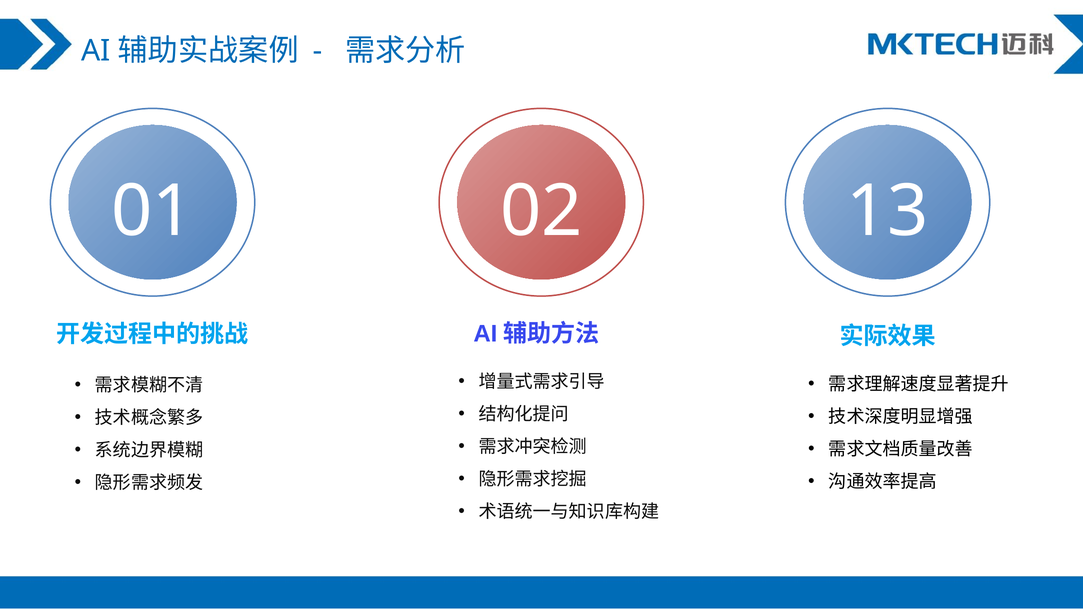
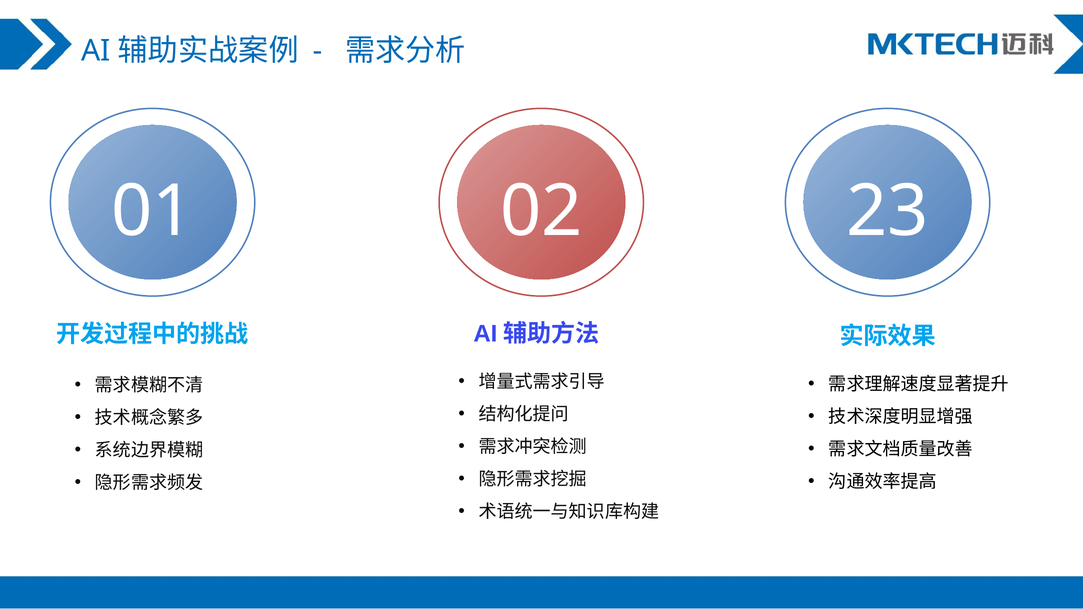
13: 13 -> 23 (887, 212)
